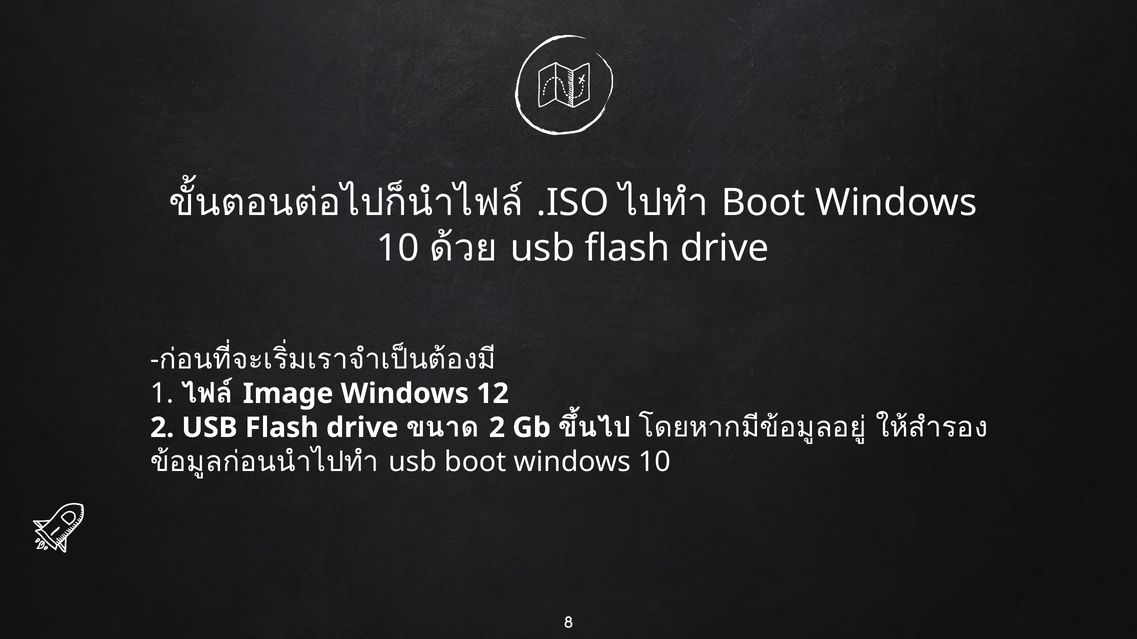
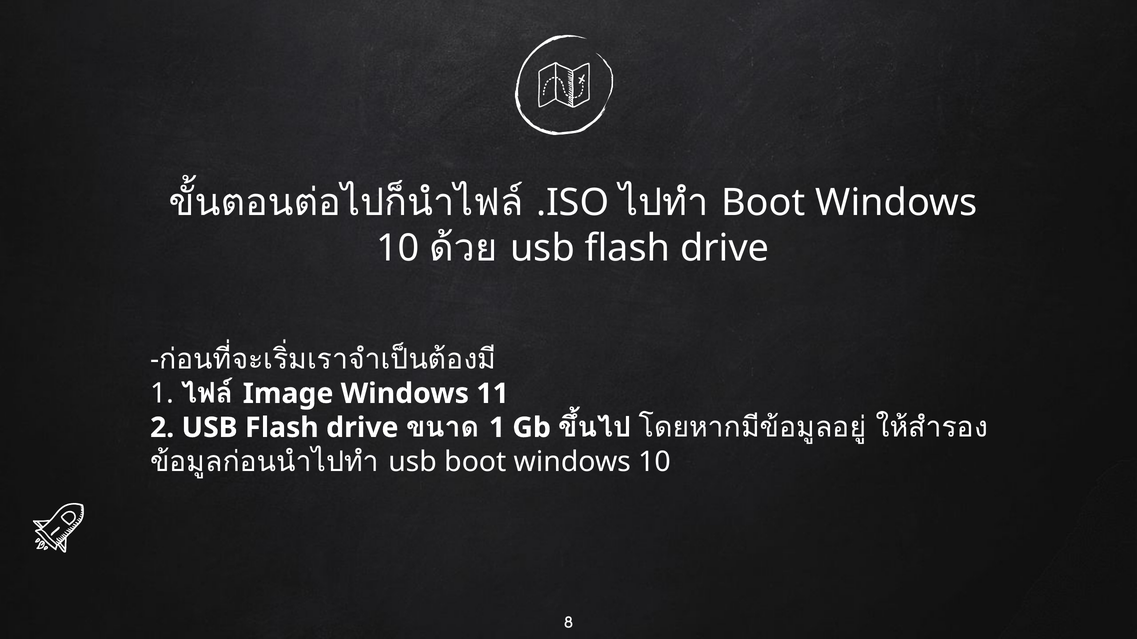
12: 12 -> 11 (493, 394)
2: 2 -> 1 (497, 428)
